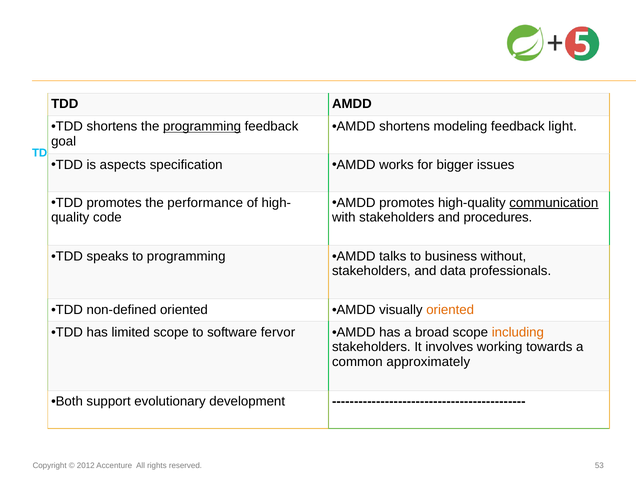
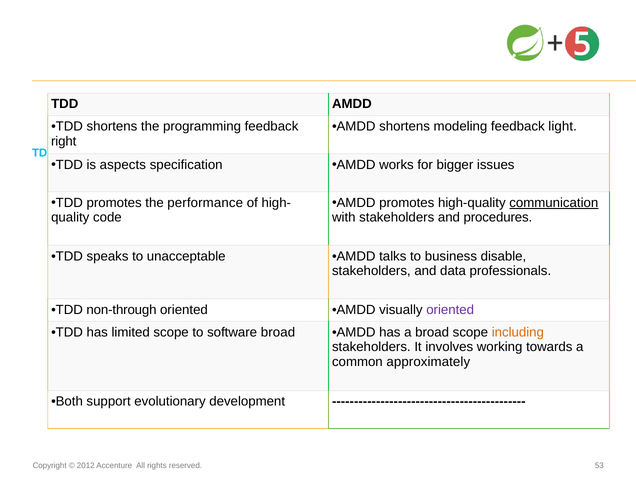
programming underline: present -> none (202, 127)
goal: goal -> right (64, 141)
to programming: programming -> unacceptable (186, 256)
without: without -> disable (503, 256)
non-defined: non-defined -> non-through (122, 310)
oriented colour: orange -> purple (450, 310)
software fervor: fervor -> broad (278, 332)
